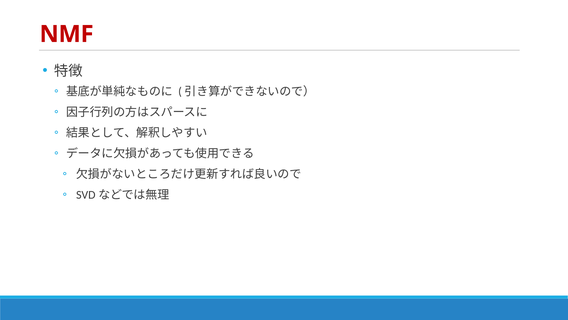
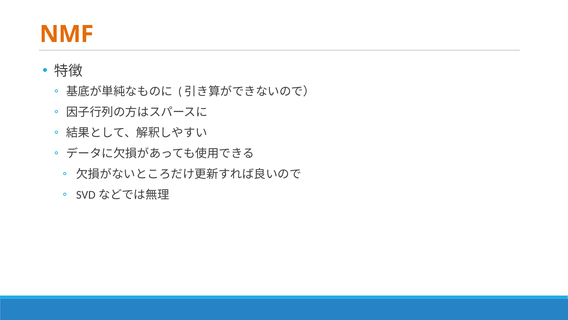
NMF colour: red -> orange (67, 34)
